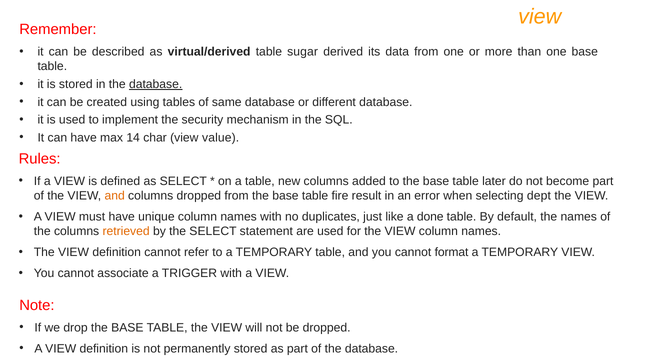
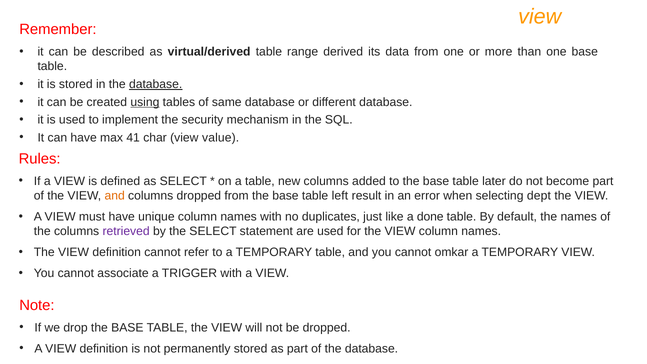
sugar: sugar -> range (303, 52)
using underline: none -> present (145, 102)
14: 14 -> 41 (133, 138)
fire: fire -> left (340, 196)
retrieved colour: orange -> purple (126, 231)
format: format -> omkar (451, 252)
